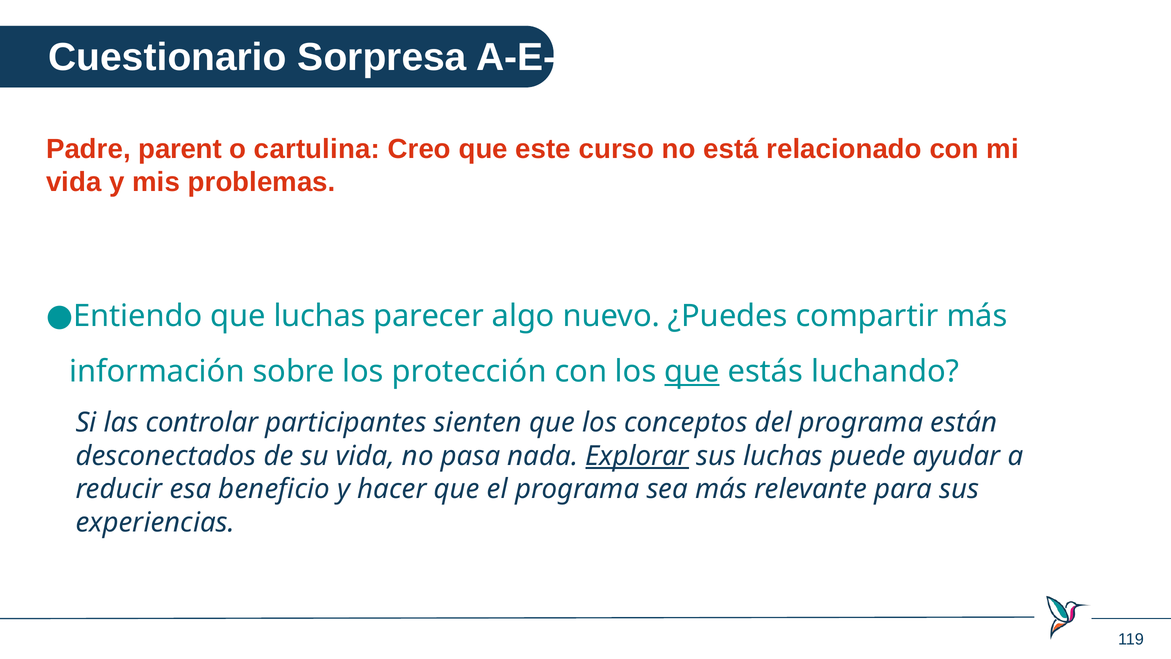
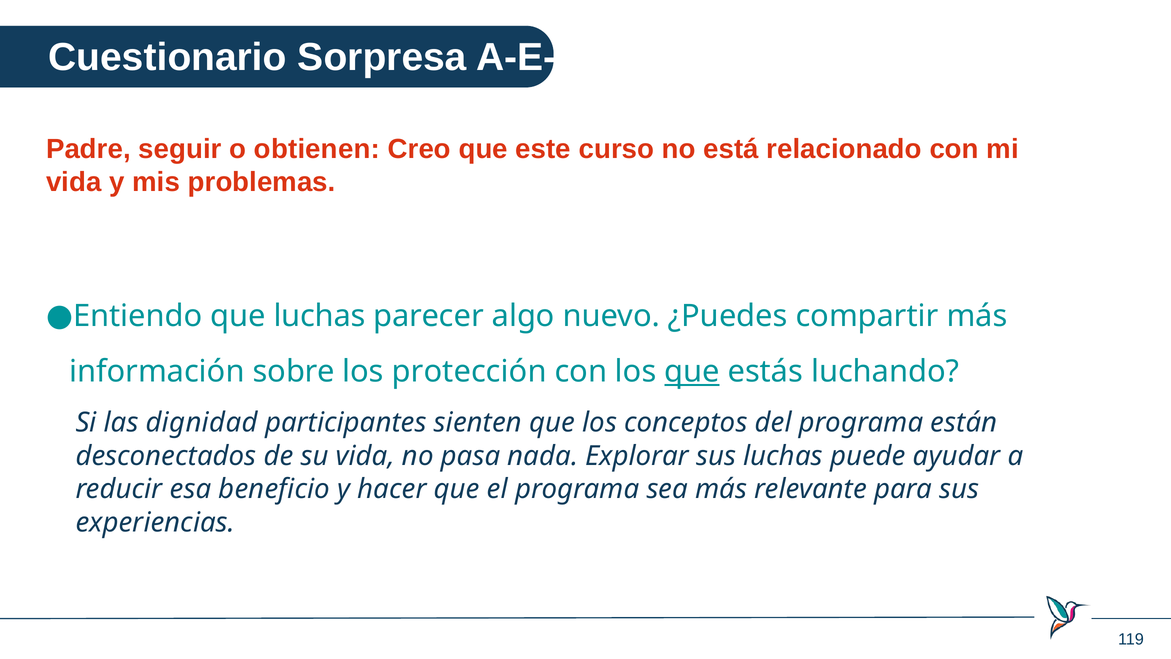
parent: parent -> seguir (180, 149)
cartulina: cartulina -> obtienen (317, 149)
controlar: controlar -> dignidad (202, 423)
Explorar underline: present -> none (637, 456)
